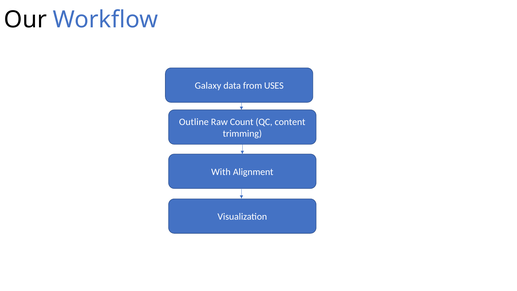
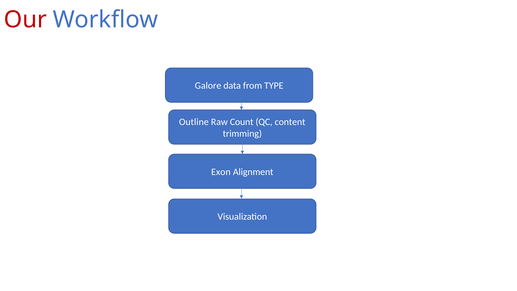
Our colour: black -> red (25, 20)
Galaxy: Galaxy -> Galore (208, 86)
USES: USES -> TYPE (274, 86)
With: With -> Exon (221, 172)
